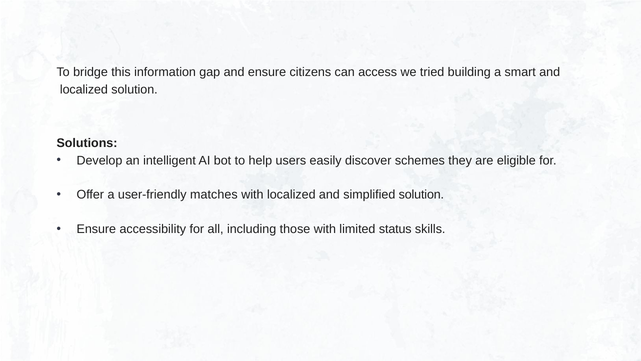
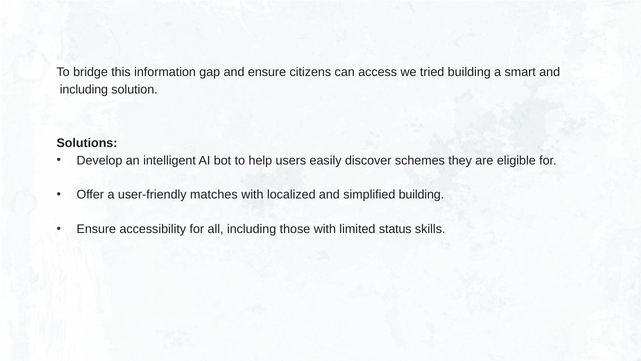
localized: localized -> including (84, 89)
simplified solution: solution -> building (421, 195)
